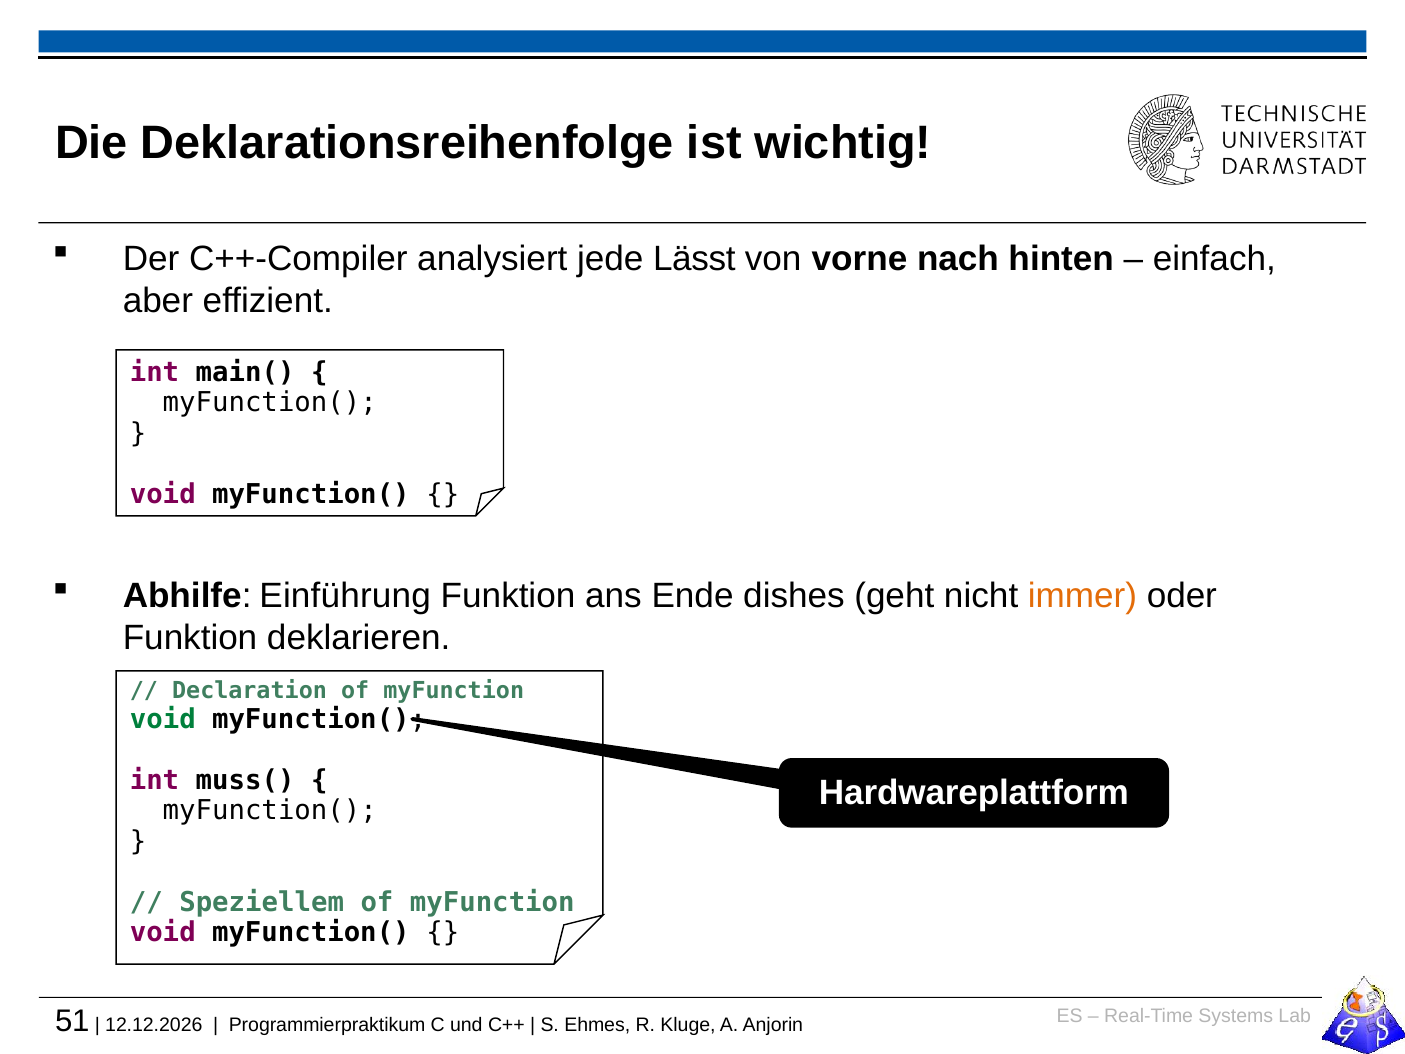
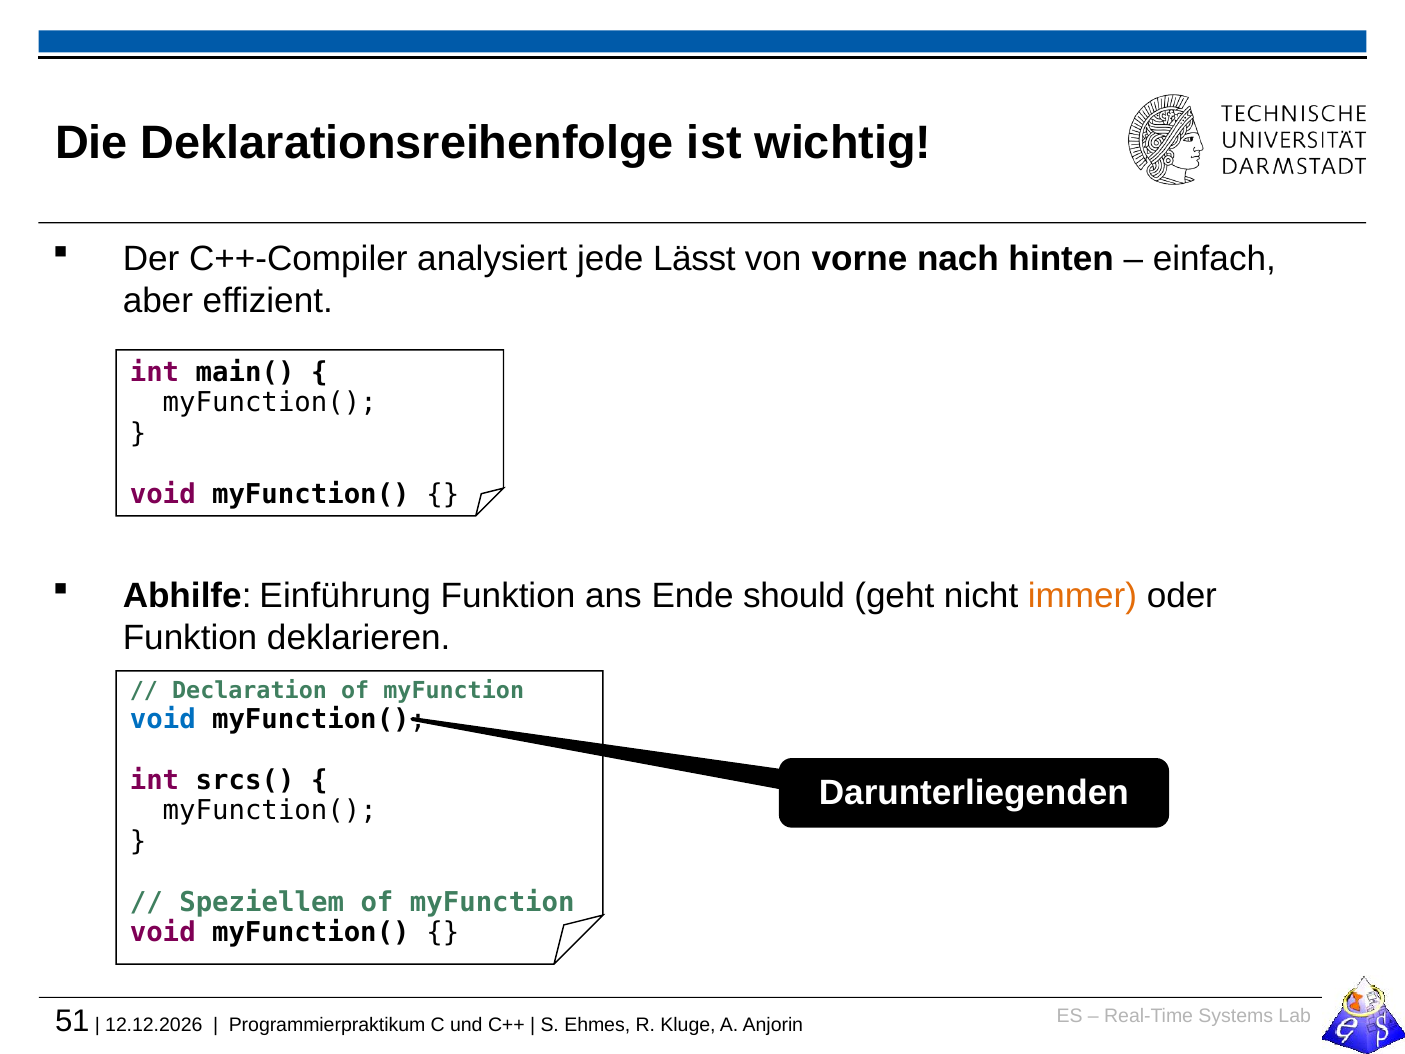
dishes: dishes -> should (794, 596)
void colour: green -> blue (163, 719)
muss(: muss( -> srcs( (245, 780)
Hardwareplattform: Hardwareplattform -> Darunterliegenden (974, 793)
